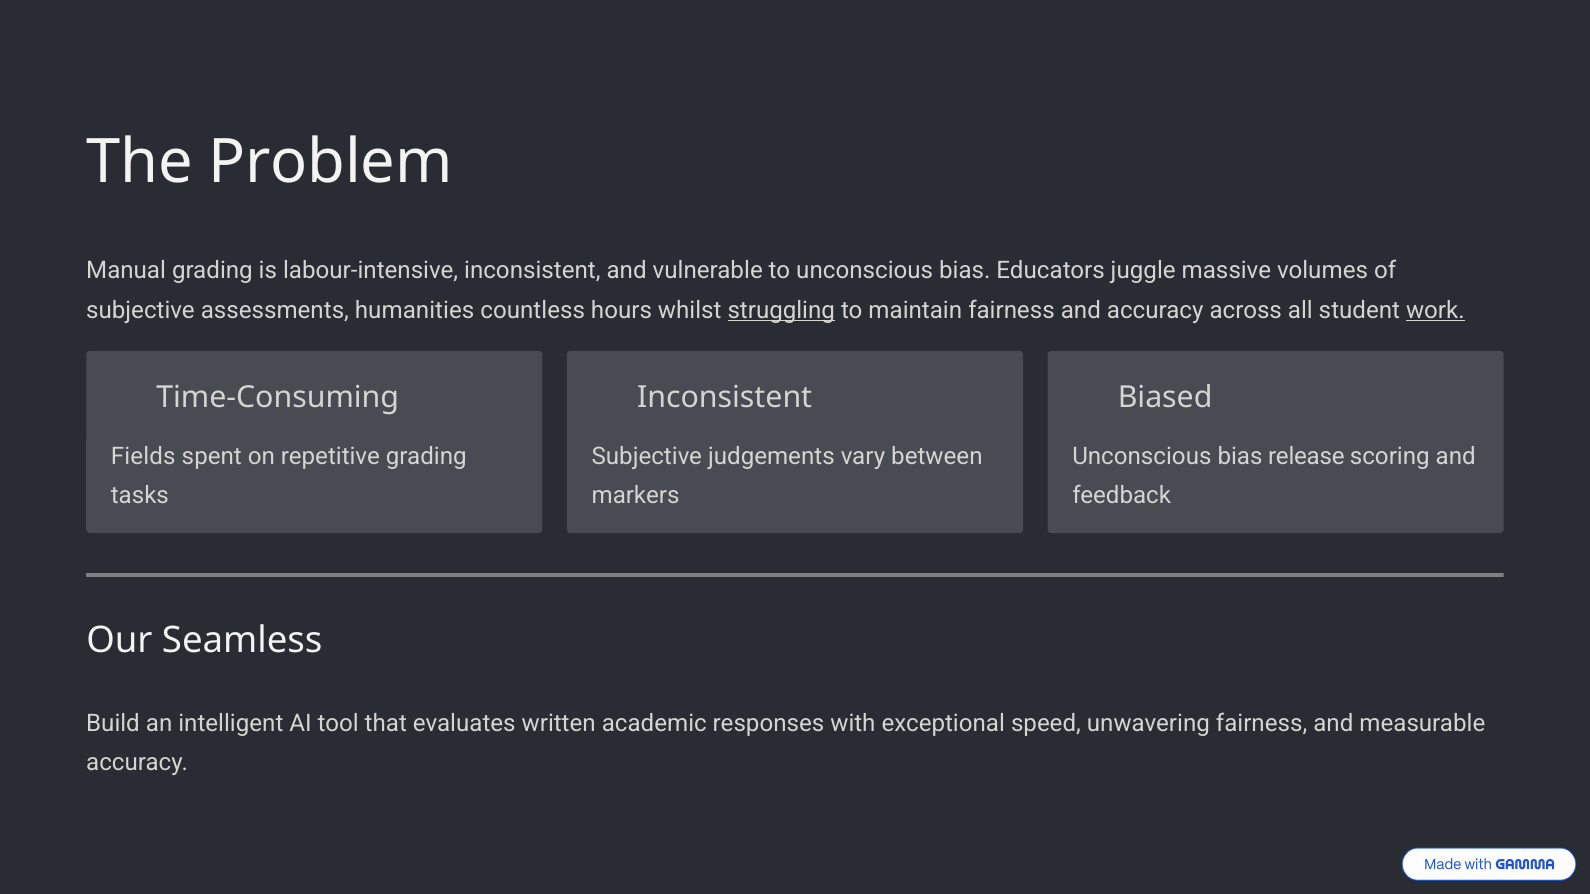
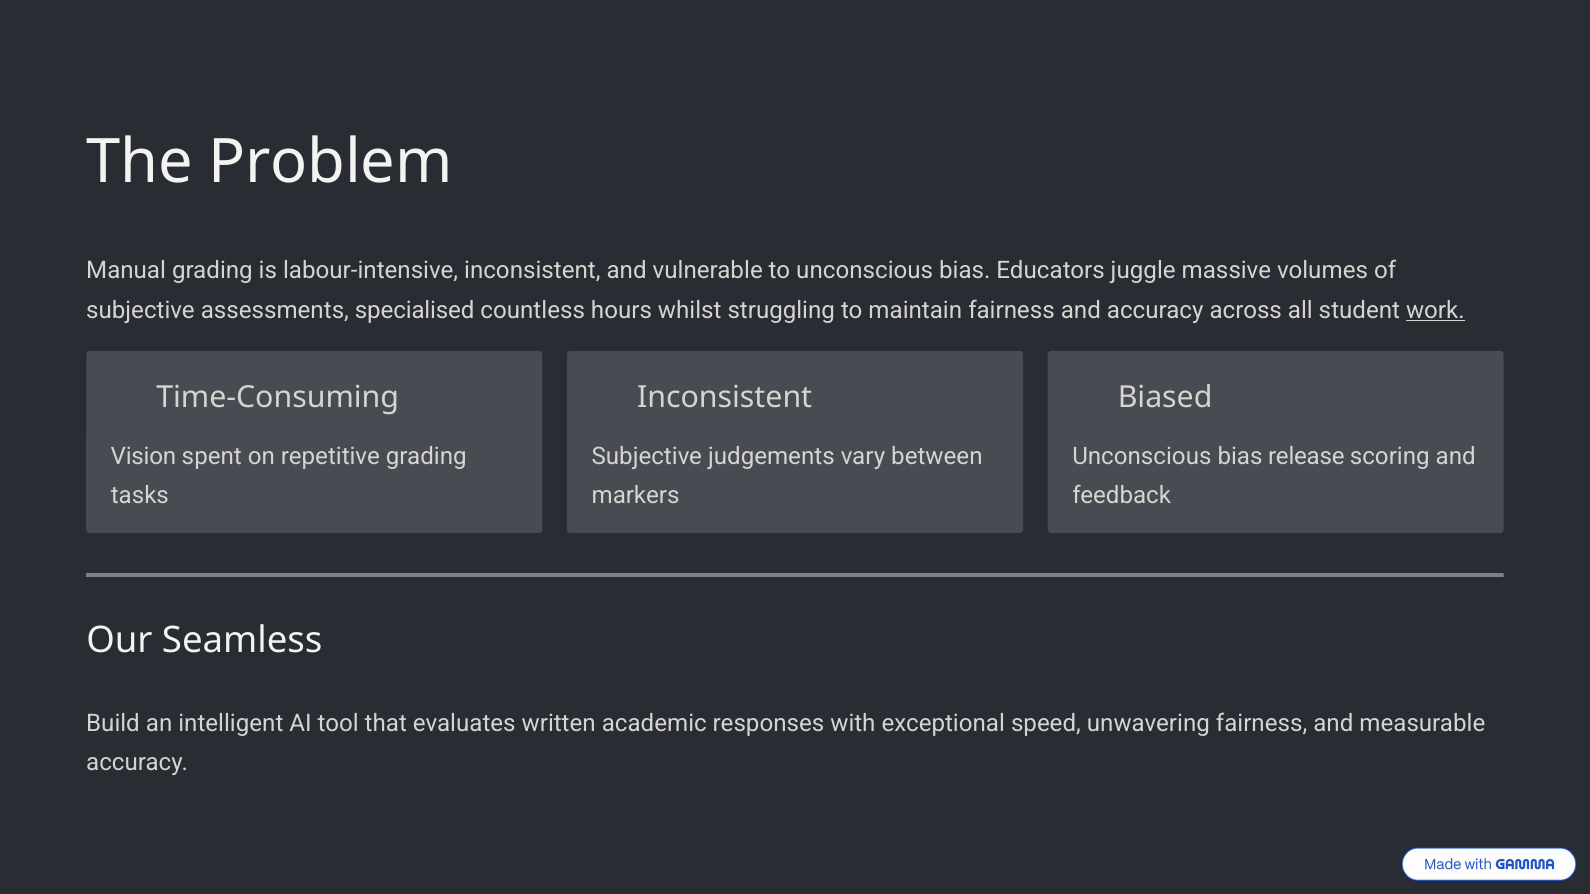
humanities: humanities -> specialised (415, 310)
struggling underline: present -> none (781, 310)
Fields: Fields -> Vision (143, 456)
